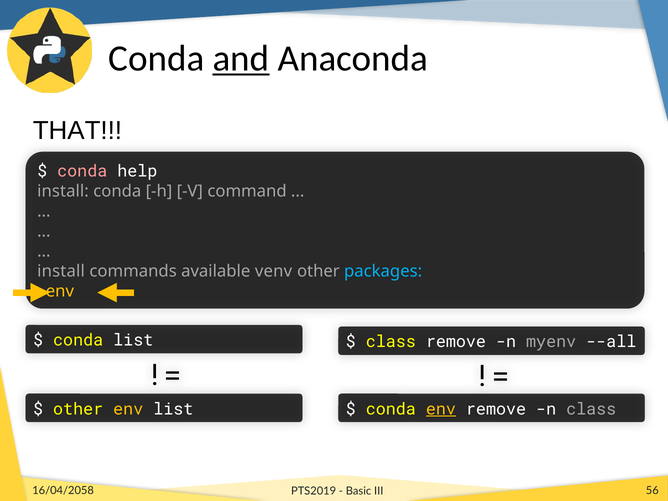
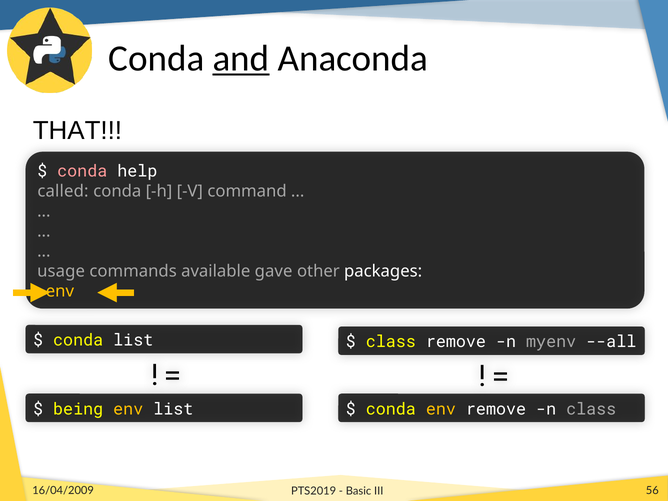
install: install -> called (63, 191)
install: install -> usage (61, 271)
venv: venv -> gave (274, 271)
packages colour: light blue -> white (383, 271)
other: other -> being (78, 409)
env underline: present -> none (441, 409)
16/04/2058: 16/04/2058 -> 16/04/2009 (63, 490)
